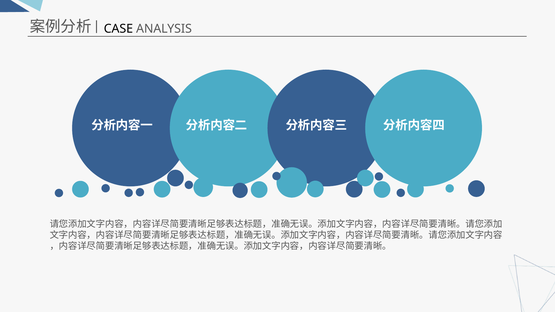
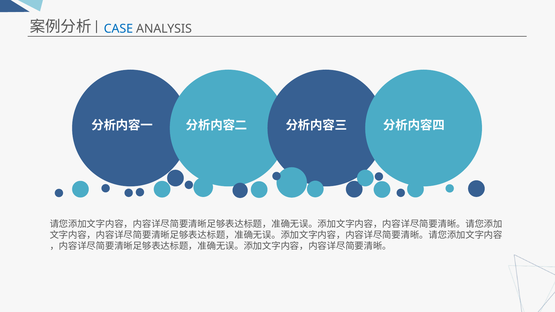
CASE colour: black -> blue (118, 29)
